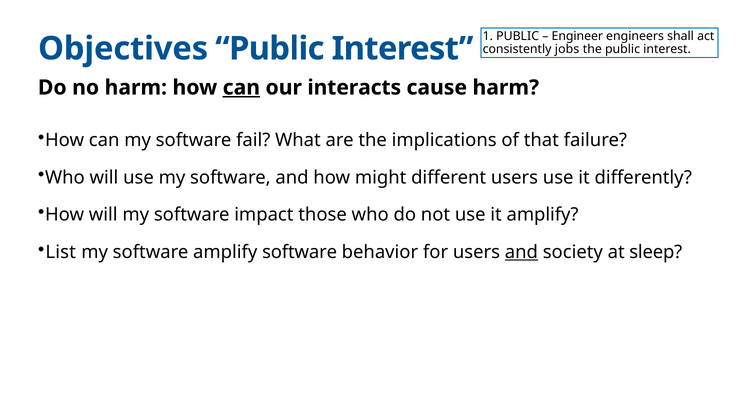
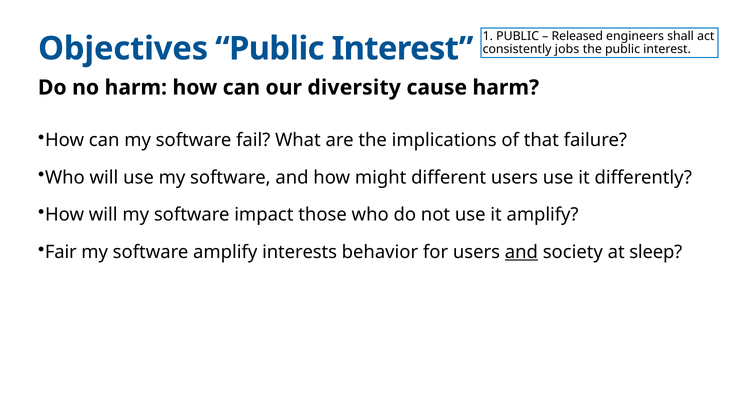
Engineer: Engineer -> Released (577, 36)
can underline: present -> none (241, 87)
interacts: interacts -> diversity (354, 87)
List: List -> Fair (61, 252)
amplify software: software -> interests (300, 252)
